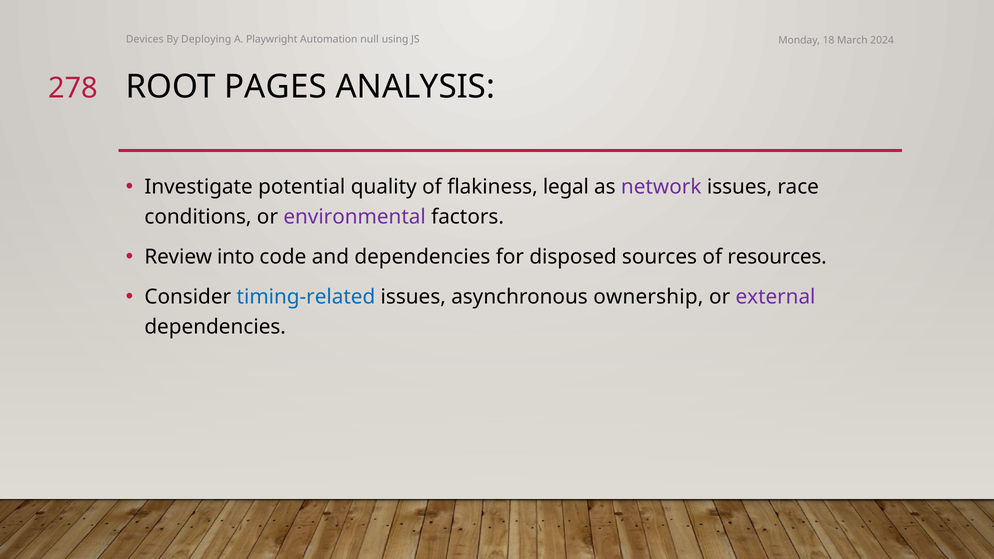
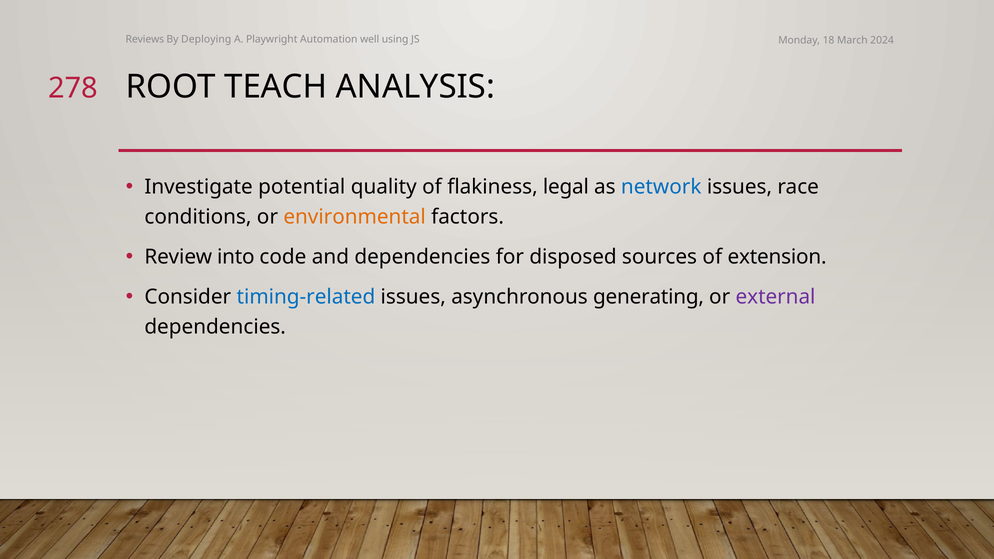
Devices: Devices -> Reviews (145, 39)
null: null -> well (370, 39)
PAGES: PAGES -> TEACH (276, 87)
network colour: purple -> blue (661, 187)
environmental colour: purple -> orange (355, 217)
resources: resources -> extension (777, 257)
ownership: ownership -> generating (649, 297)
